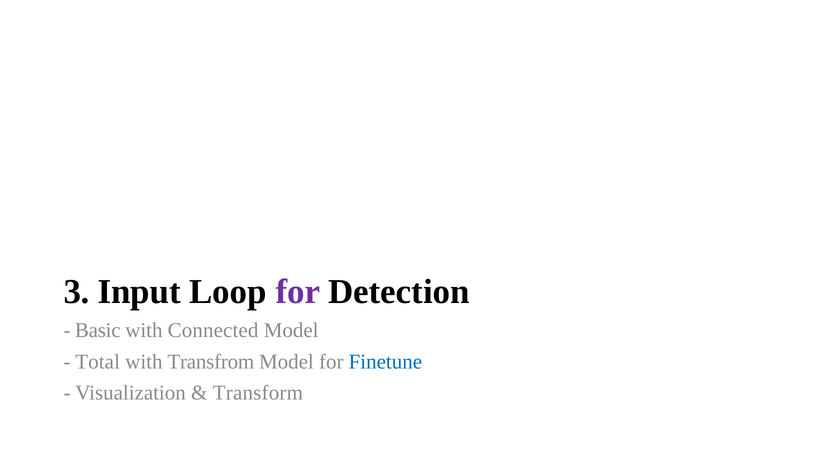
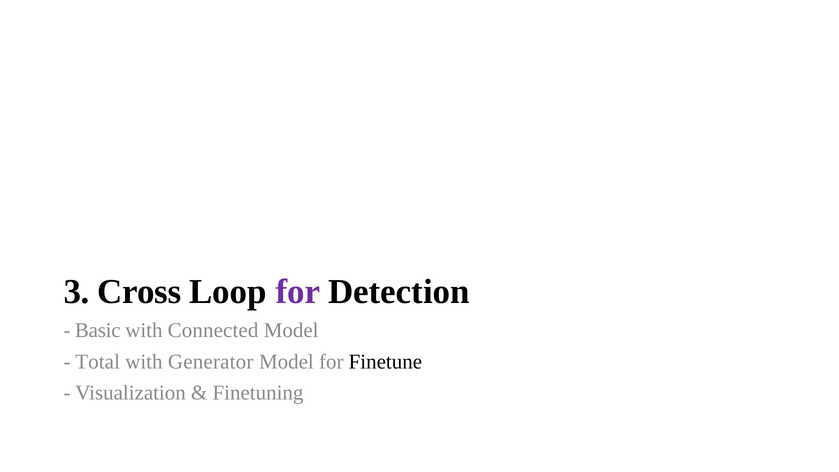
Input: Input -> Cross (139, 292)
Transfrom: Transfrom -> Generator (211, 362)
Finetune colour: blue -> black (385, 362)
Transform: Transform -> Finetuning (258, 393)
